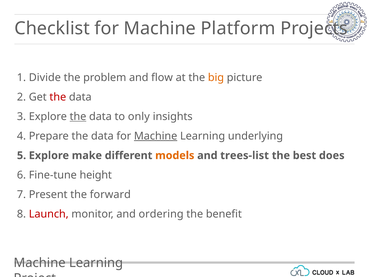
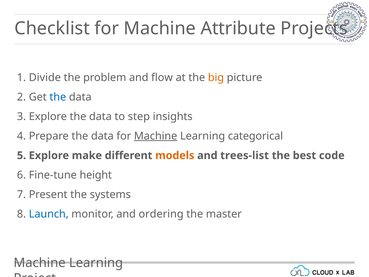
Platform: Platform -> Attribute (238, 28)
the colour: red -> blue (58, 97)
the underline: present -> none (78, 116)
only: only -> step (139, 116)
underlying: underlying -> categorical (255, 136)
does: does -> code (332, 155)
forward: forward -> systems (110, 194)
Launch colour: red -> blue (49, 214)
benefit: benefit -> master (224, 214)
